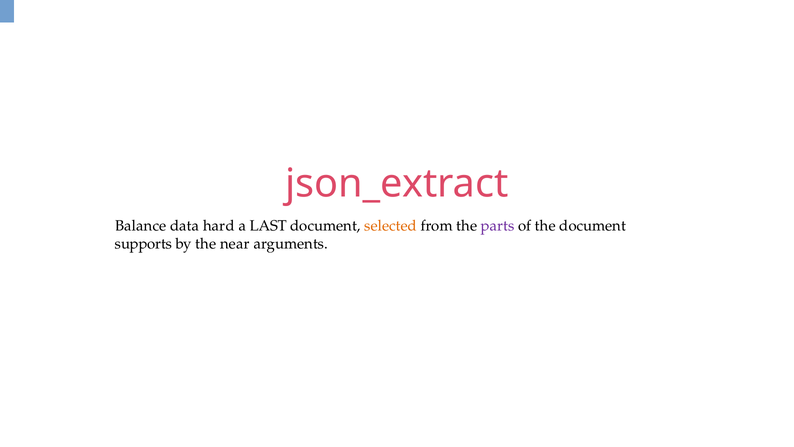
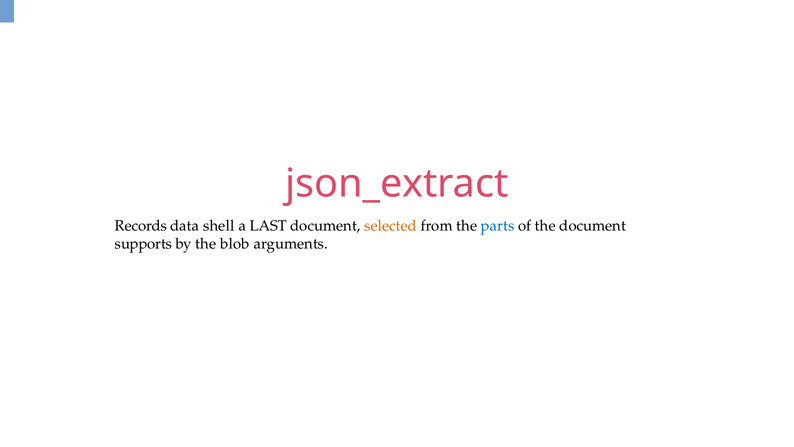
Balance: Balance -> Records (141, 226)
hard: hard -> shell (219, 226)
parts colour: purple -> blue (498, 226)
near: near -> blob (235, 243)
